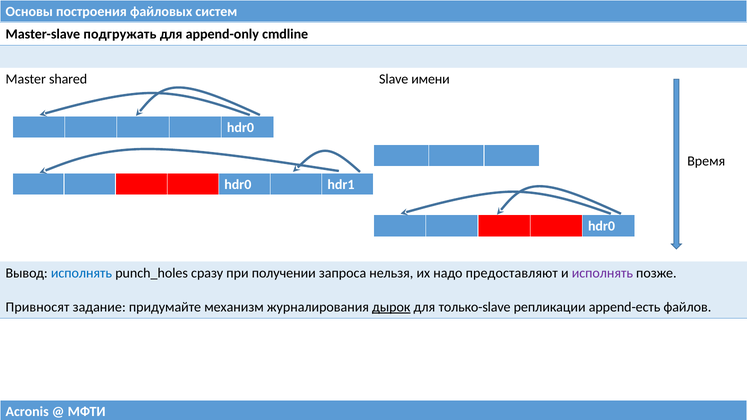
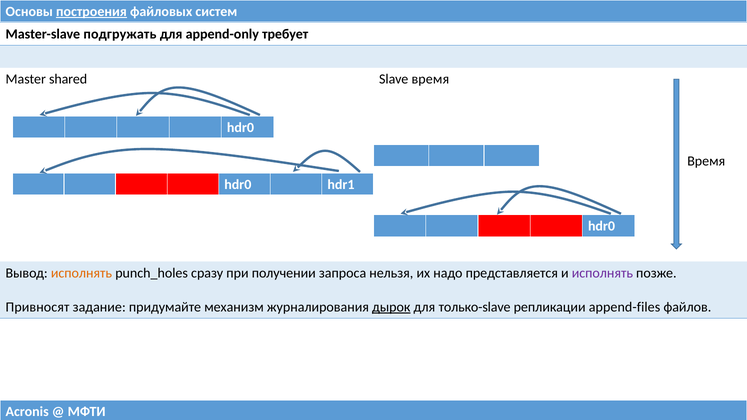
построения underline: none -> present (91, 12)
cmdline: cmdline -> требует (285, 34)
Slave имени: имени -> время (430, 79)
исполнять colour: blue -> orange (81, 273)
предоставляют: предоставляют -> представляется (512, 273)
append-есть: append-есть -> append-files (625, 307)
